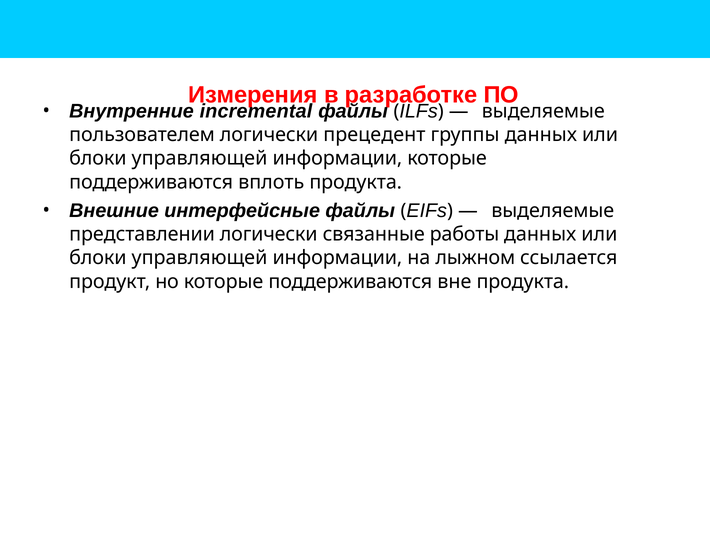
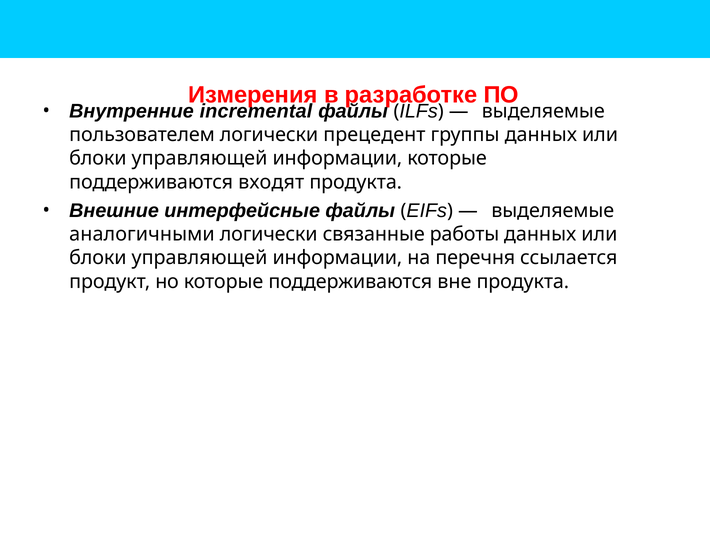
вплоть: вплоть -> входят (271, 182)
представлении: представлении -> аналогичными (142, 234)
лыжном: лыжном -> перечня (475, 258)
